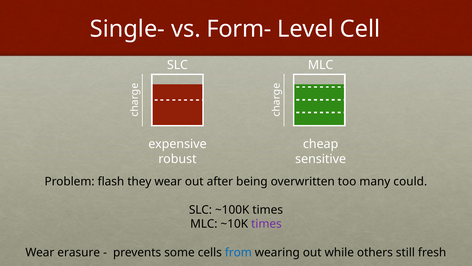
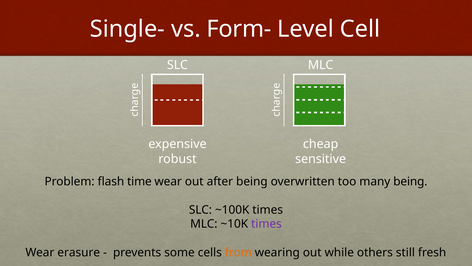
they: they -> time (139, 181)
many could: could -> being (410, 181)
from colour: blue -> orange (238, 252)
